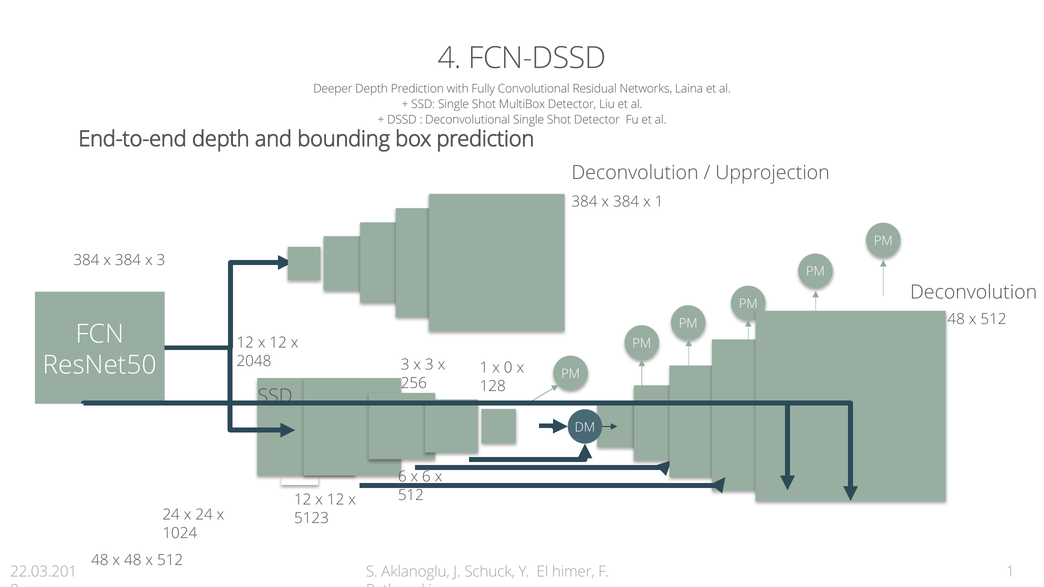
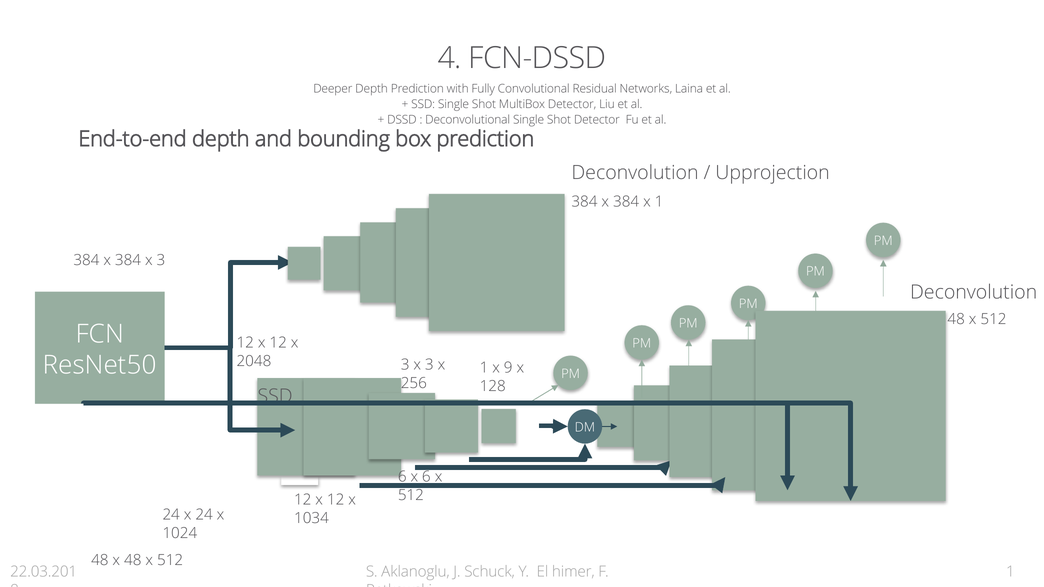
0: 0 -> 9 (508, 368)
5123: 5123 -> 1034 (311, 518)
